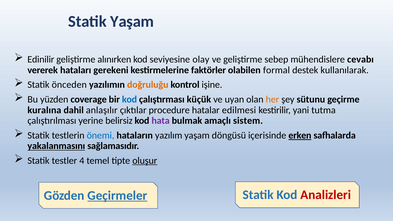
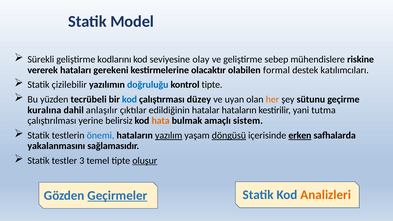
Statik Yaşam: Yaşam -> Model (132, 21)
Edinilir: Edinilir -> Sürekli (41, 59)
alınırken: alınırken -> kodlarını (114, 59)
cevabı: cevabı -> riskine (361, 59)
faktörler: faktörler -> olacaktır (209, 70)
kullanılarak: kullanılarak -> katılımcıları (345, 70)
önceden: önceden -> çizilebilir (69, 85)
doğruluğu colour: orange -> blue (148, 85)
kontrol işine: işine -> tipte (212, 85)
coverage: coverage -> tecrübeli (89, 99)
küçük: küçük -> düzey (199, 99)
procedure: procedure -> edildiğinin (169, 110)
hatalar edilmesi: edilmesi -> hataların (239, 110)
hata colour: purple -> orange (161, 121)
yazılım underline: none -> present (169, 135)
döngüsü underline: none -> present (229, 135)
yakalanmasını underline: present -> none (56, 146)
4: 4 -> 3 (82, 161)
Analizleri colour: red -> orange (326, 195)
